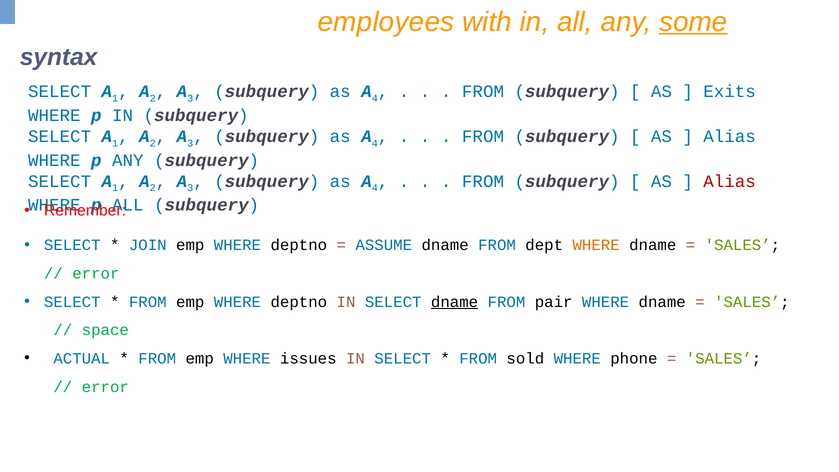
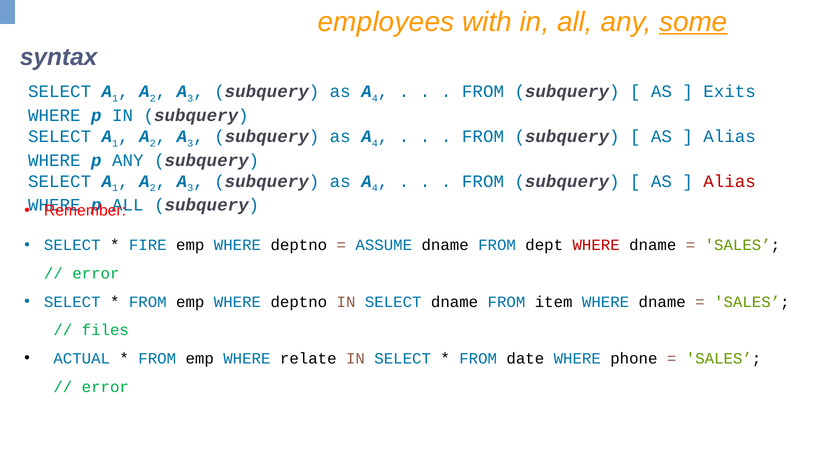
JOIN: JOIN -> FIRE (148, 245)
WHERE colour: orange -> red (596, 245)
dname underline: present -> none (455, 302)
pair: pair -> item (554, 302)
space: space -> files (105, 330)
issues: issues -> relate (308, 358)
sold: sold -> date (525, 358)
